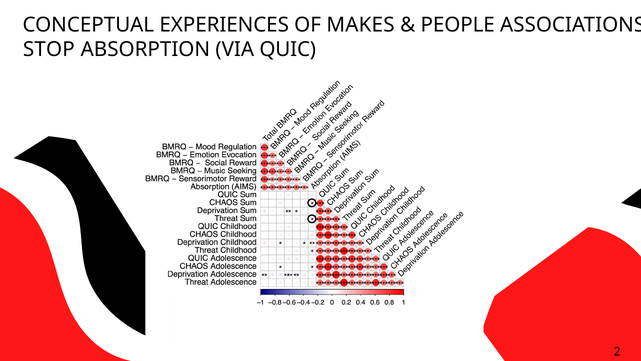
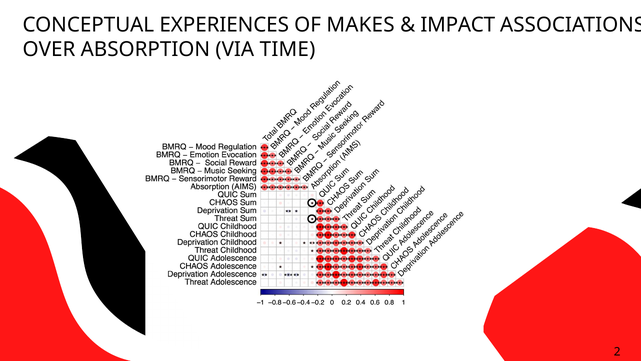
PEOPLE: PEOPLE -> IMPACT (458, 25)
STOP: STOP -> OVER (49, 50)
QUIC: QUIC -> TIME (288, 50)
